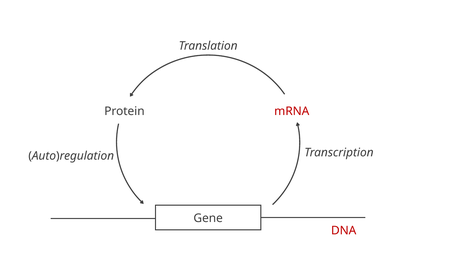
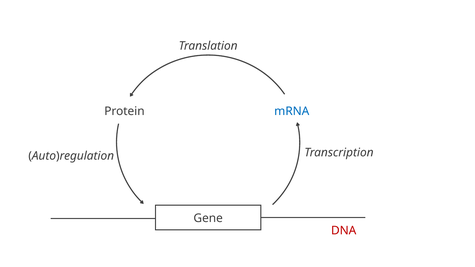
mRNA colour: red -> blue (292, 111)
